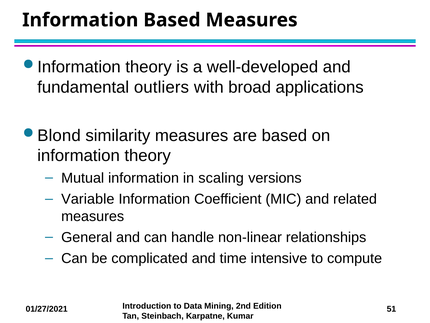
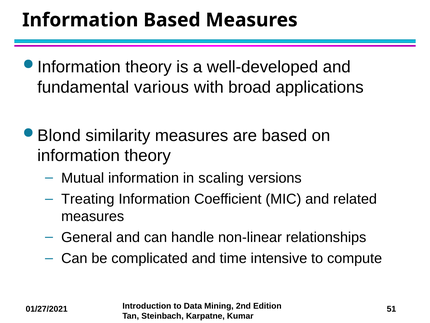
outliers: outliers -> various (161, 87)
Variable: Variable -> Treating (88, 199)
